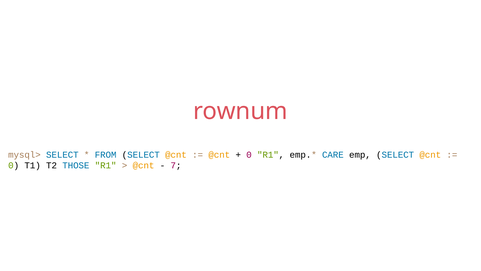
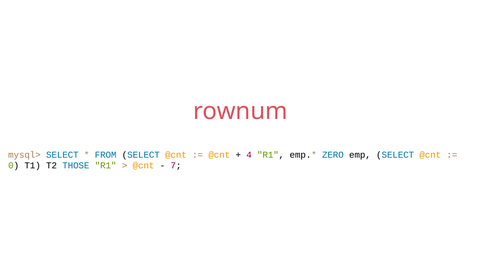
0: 0 -> 4 (249, 154)
CARE: CARE -> ZERO (333, 154)
